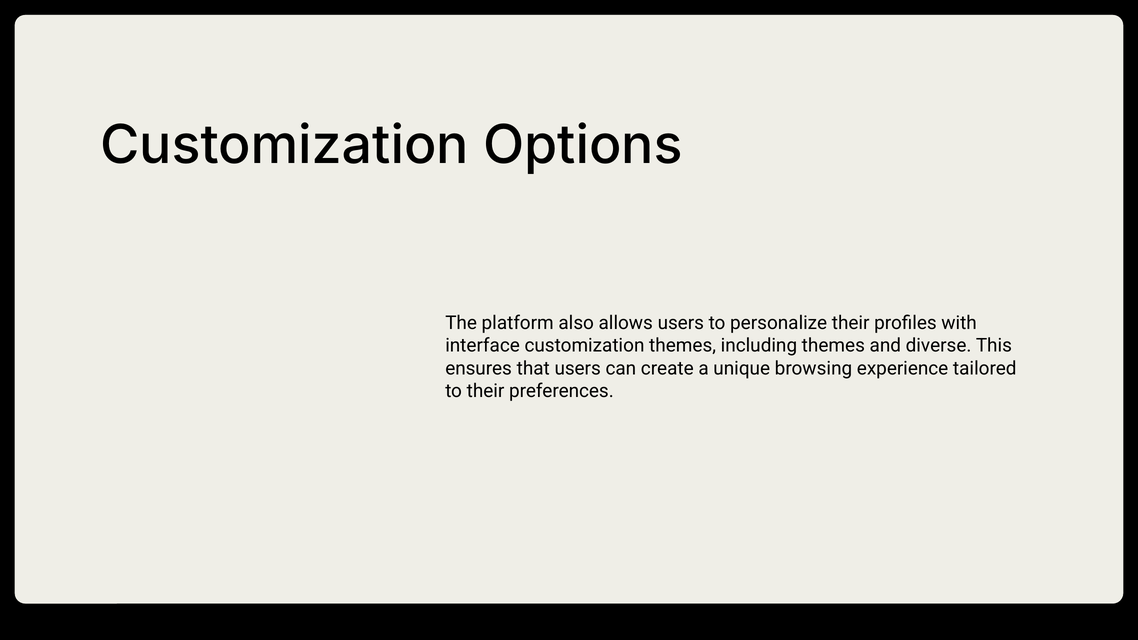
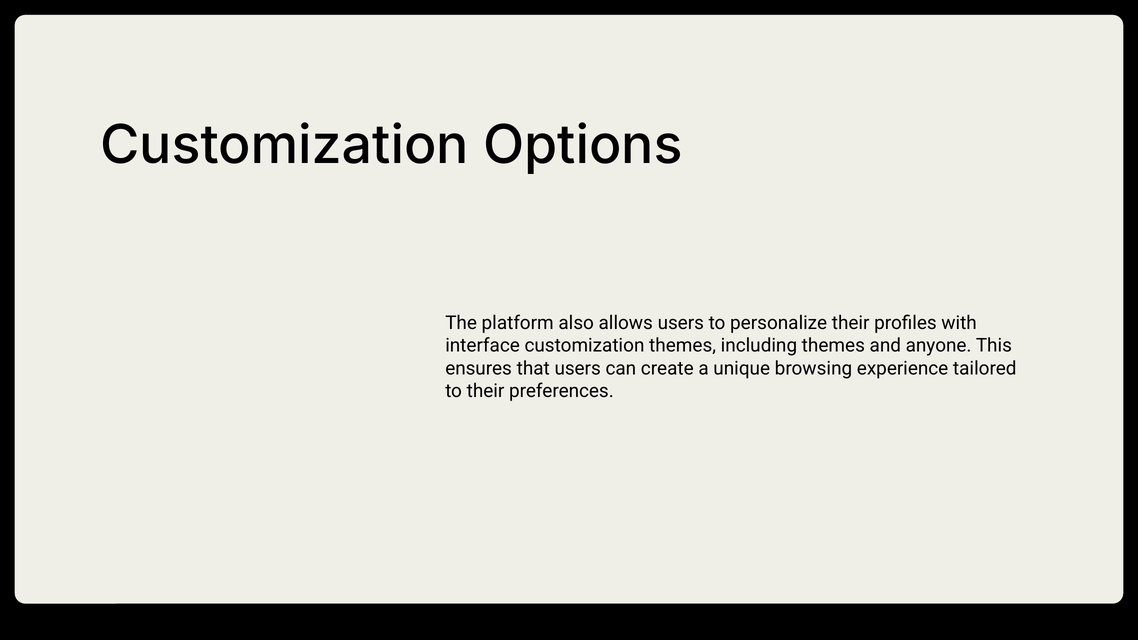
diverse: diverse -> anyone (939, 346)
